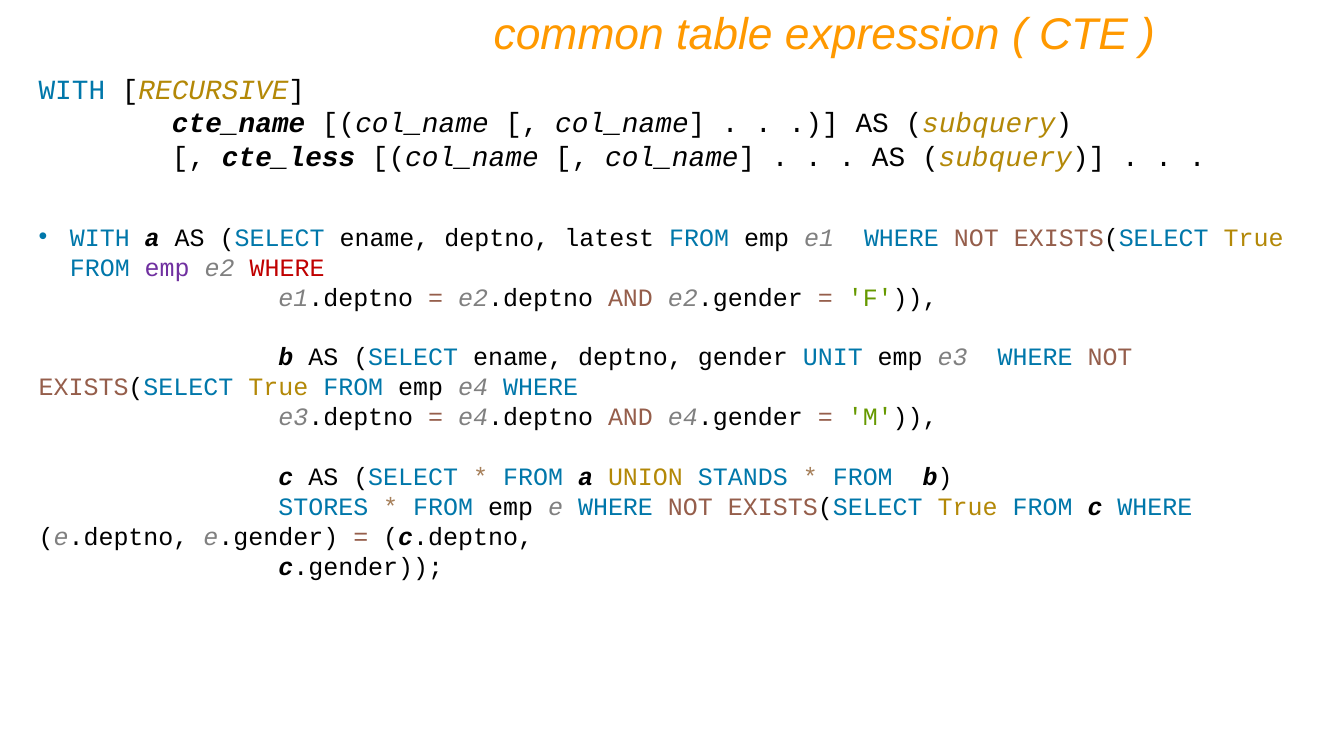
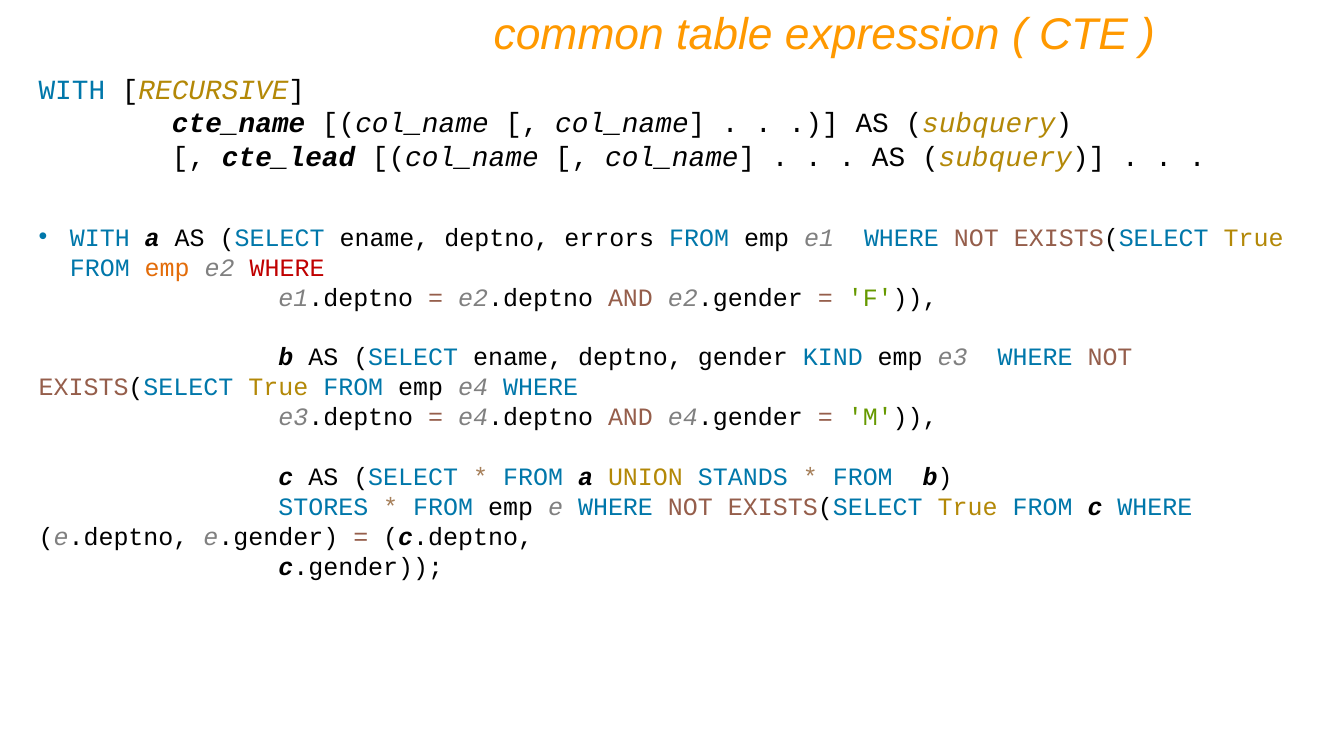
cte_less: cte_less -> cte_lead (289, 157)
latest: latest -> errors (609, 238)
emp colour: purple -> orange (167, 268)
UNIT: UNIT -> KIND (833, 358)
